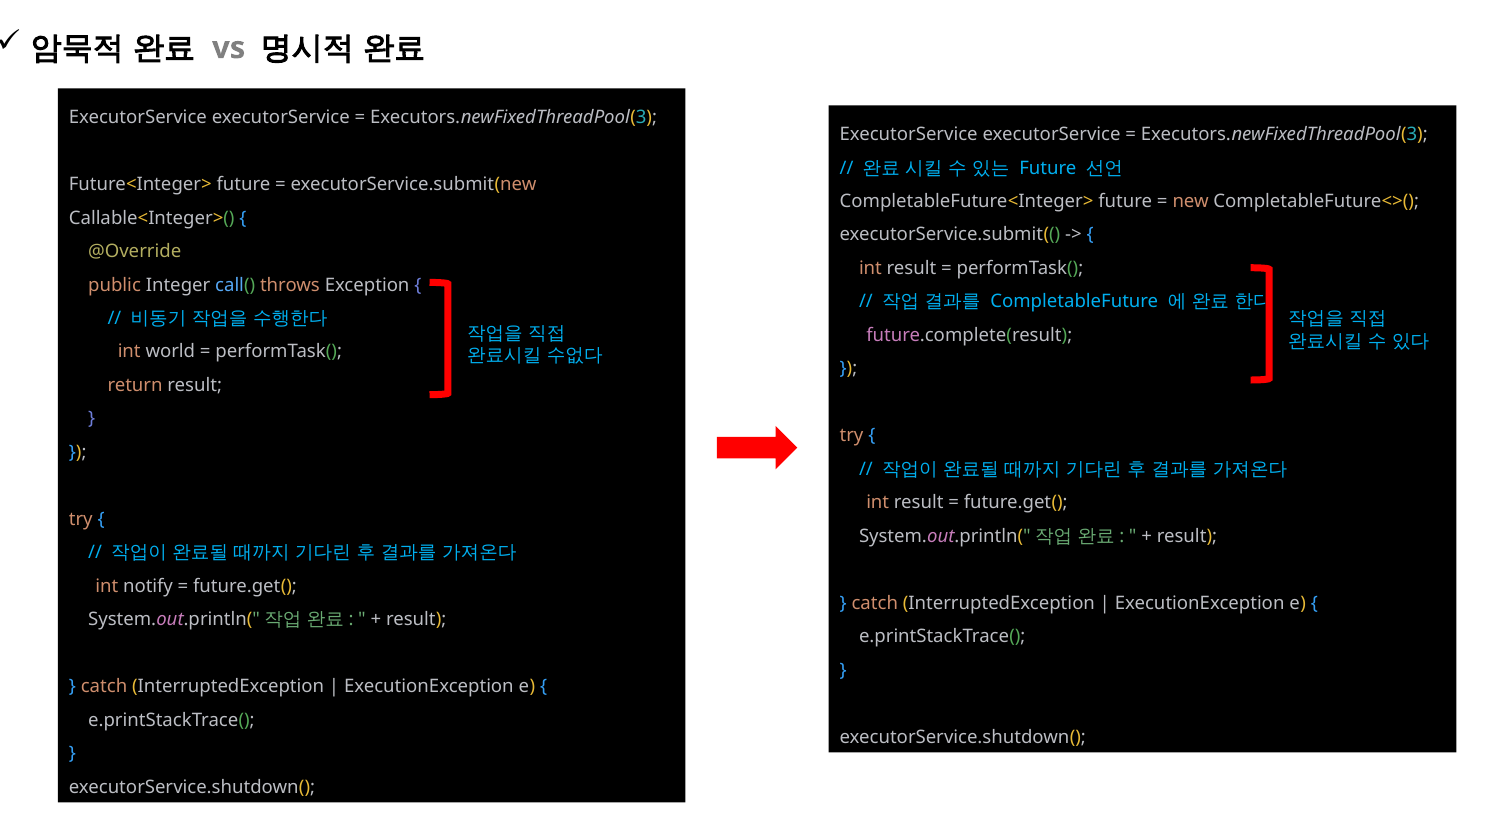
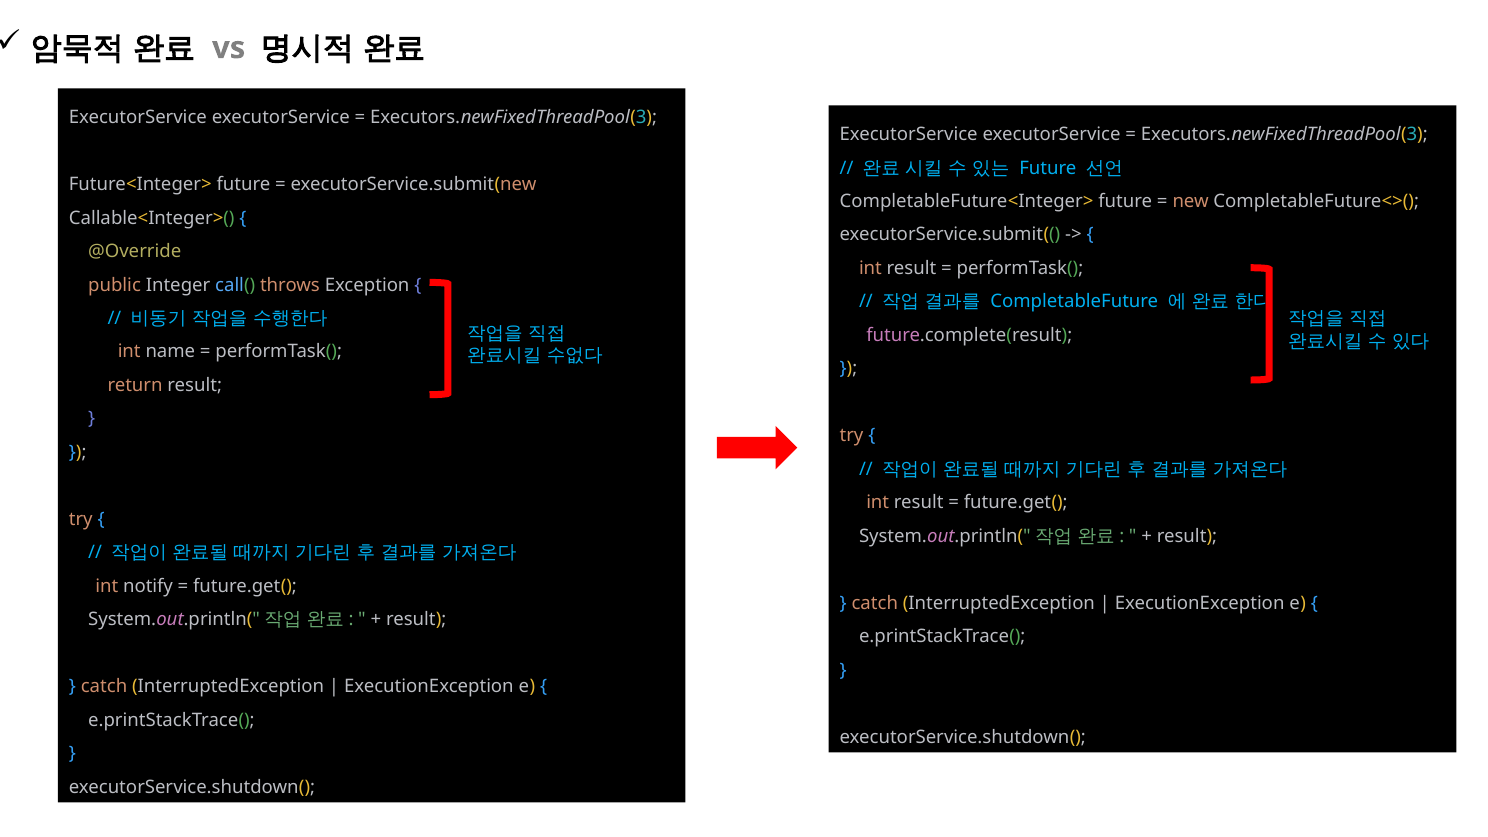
world: world -> name (170, 352)
